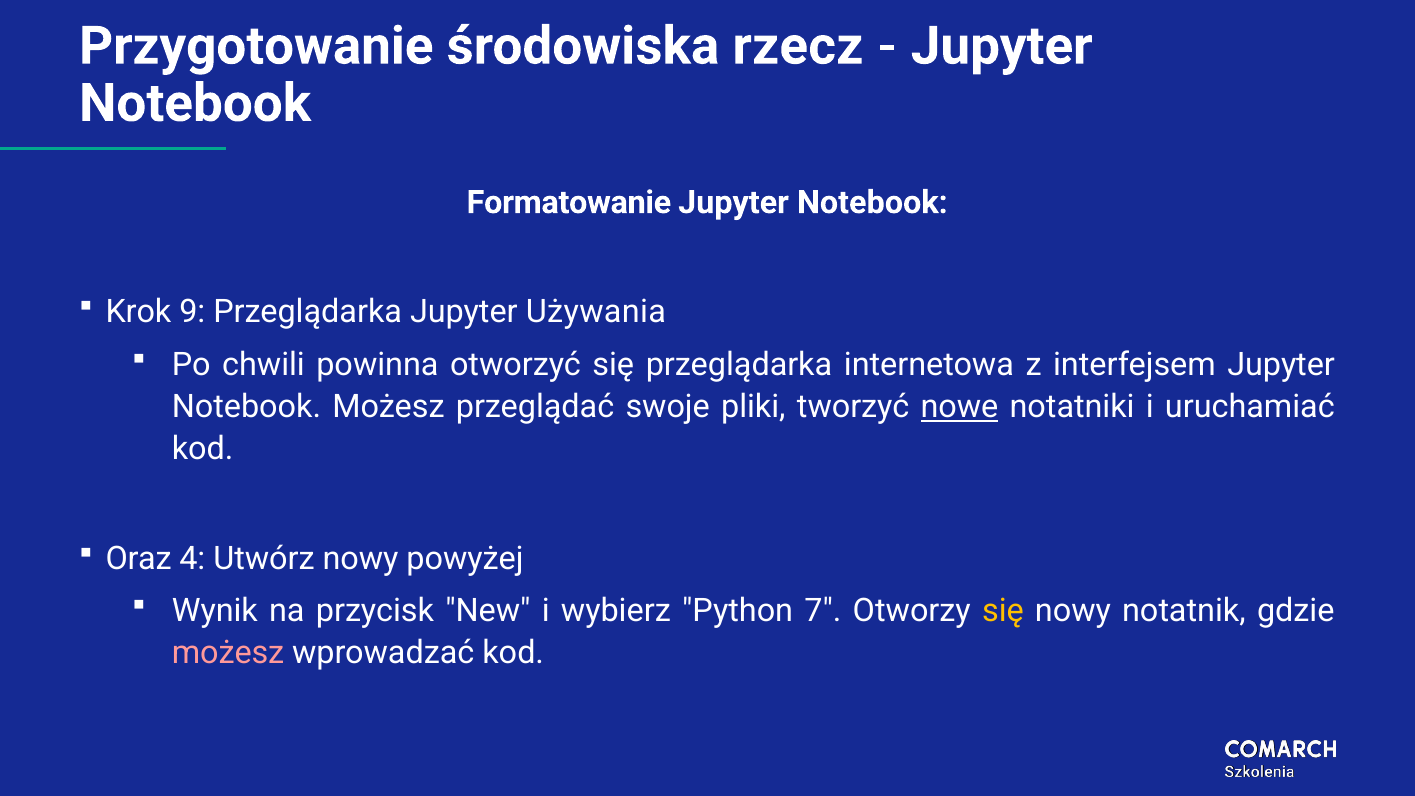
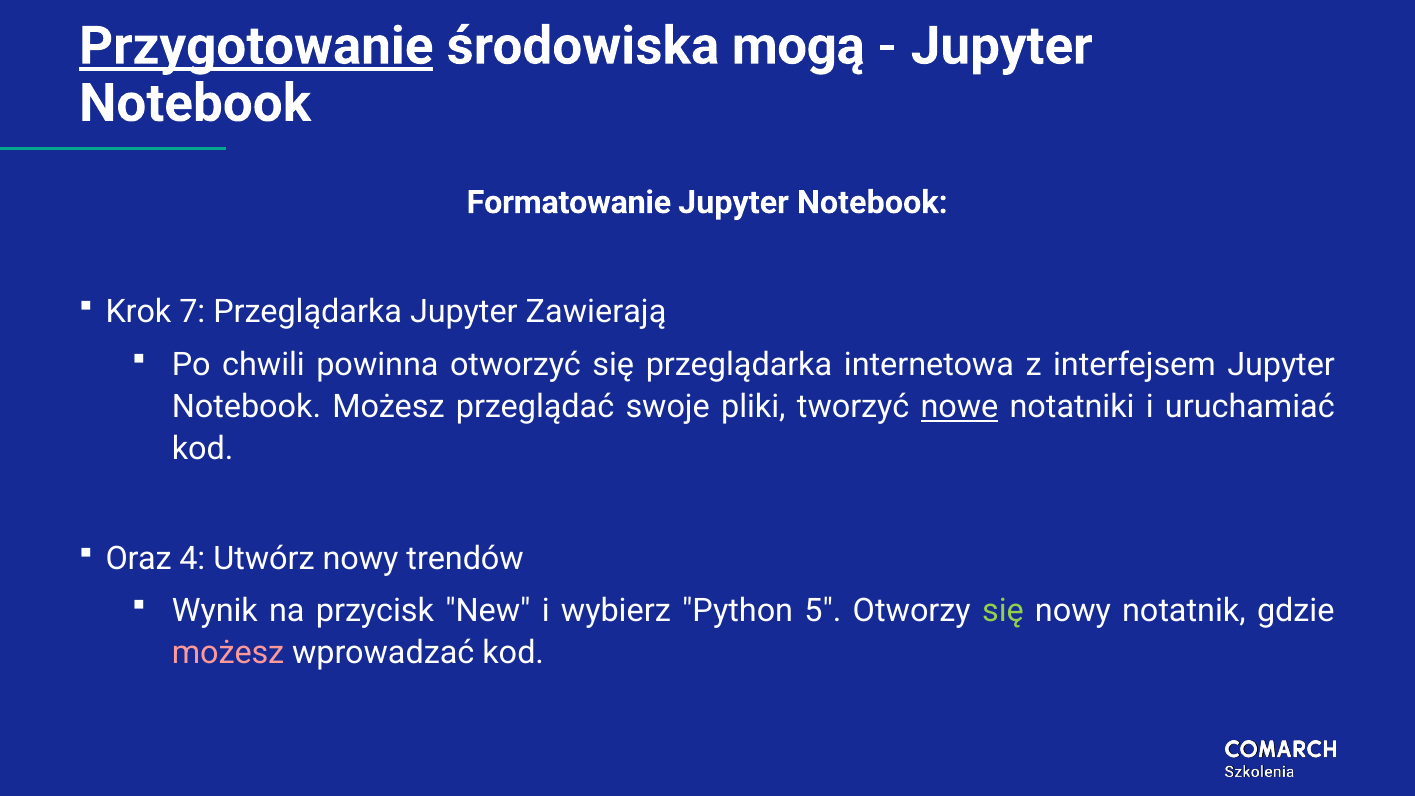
Przygotowanie underline: none -> present (256, 46)
rzecz: rzecz -> mogą (798, 46)
9: 9 -> 7 (192, 312)
Używania: Używania -> Zawierają (596, 312)
powyżej: powyżej -> trendów (465, 558)
7: 7 -> 5 (823, 611)
się colour: yellow -> light green (1003, 611)
